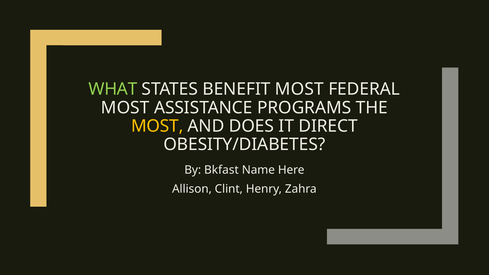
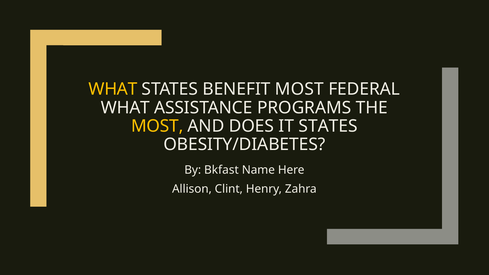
WHAT colour: light green -> yellow (113, 89)
MOST: MOST -> WHAT (125, 108)
IT DIRECT: DIRECT -> STATES (328, 126)
